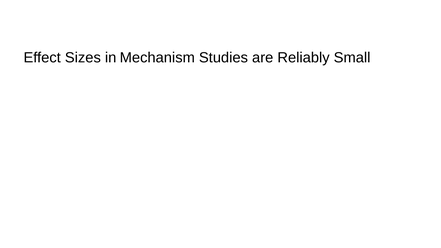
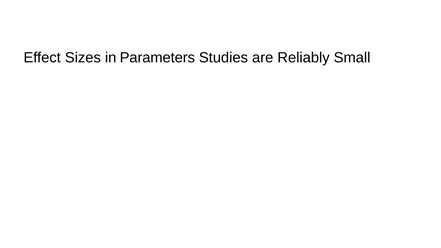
Mechanism: Mechanism -> Parameters (157, 58)
